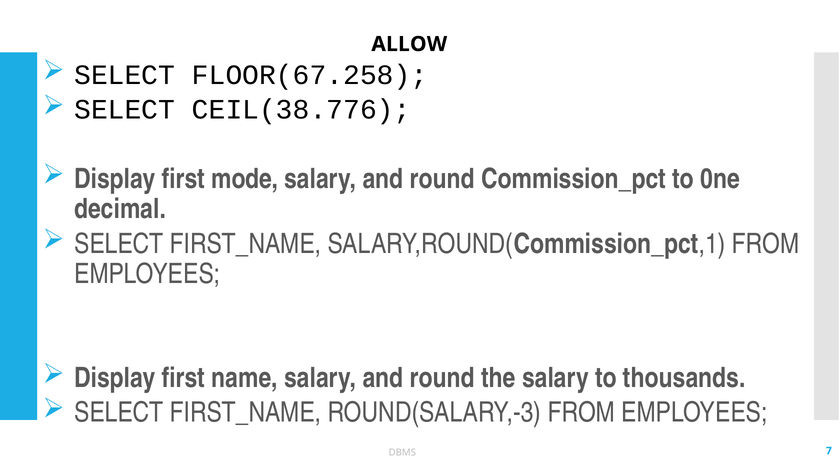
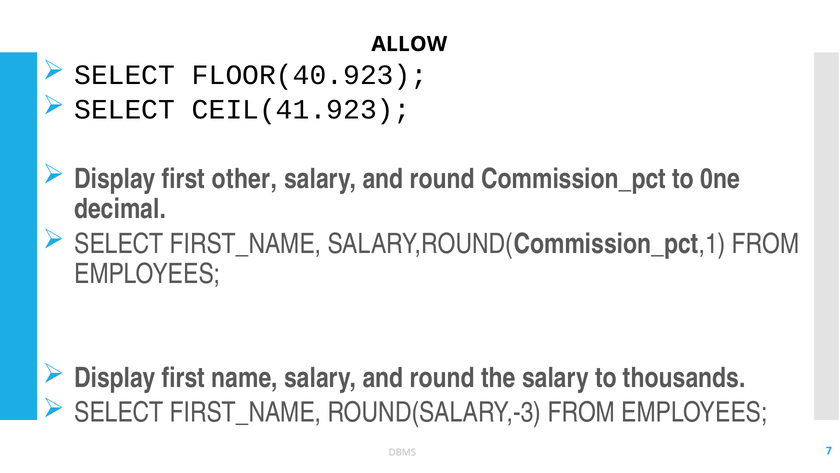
FLOOR(67.258: FLOOR(67.258 -> FLOOR(40.923 (310, 75)
CEIL(38.776: CEIL(38.776 -> CEIL(41.923 (301, 109)
mode: mode -> other (244, 179)
